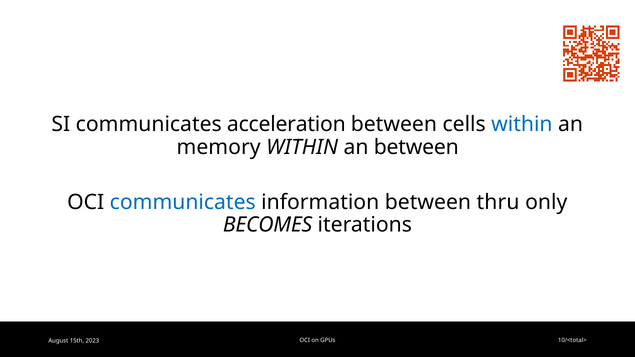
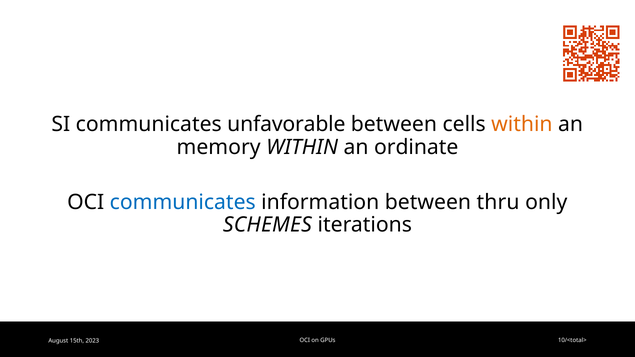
acceleration: acceleration -> unfavorable (286, 124)
within colour: blue -> orange (522, 124)
an between: between -> ordinate (416, 147)
BECOMES: BECOMES -> SCHEMES (267, 225)
